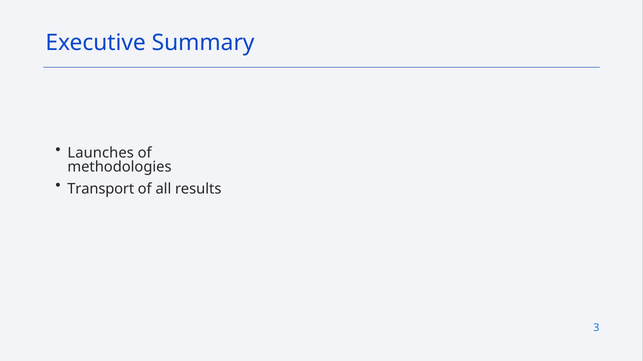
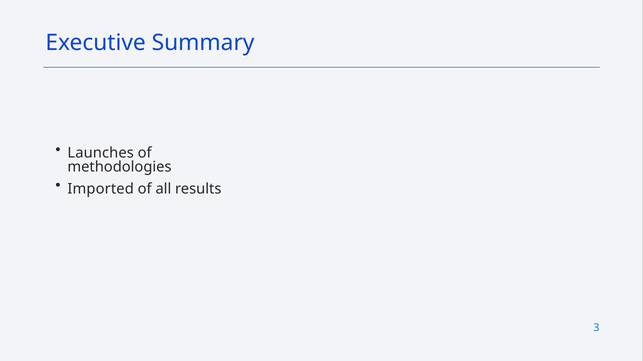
Transport: Transport -> Imported (101, 189)
